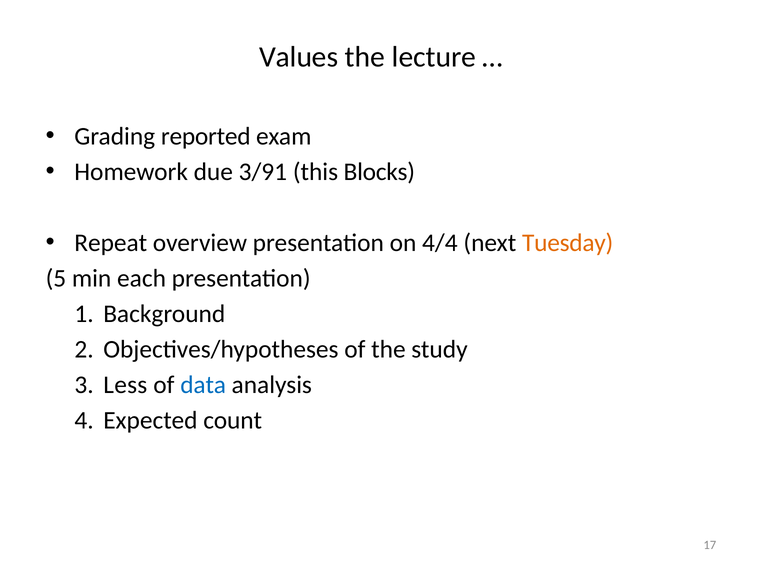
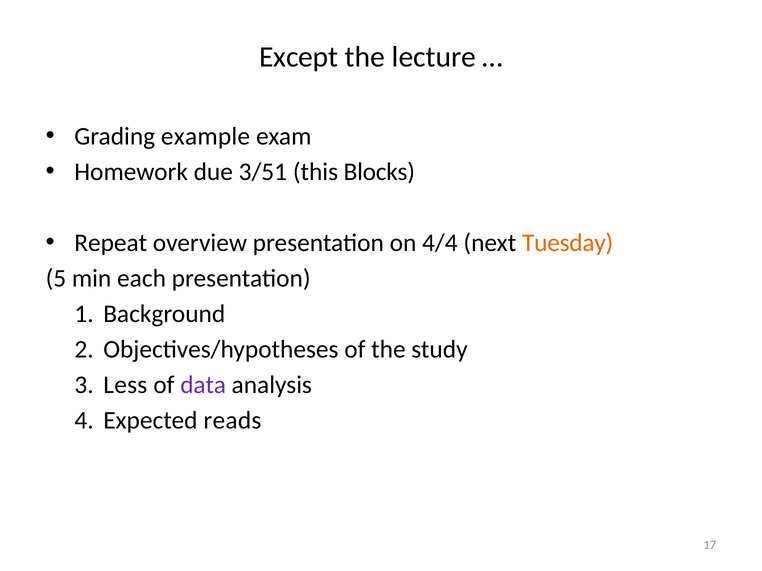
Values: Values -> Except (299, 57)
reported: reported -> example (206, 136)
3/91: 3/91 -> 3/51 (263, 172)
data colour: blue -> purple (203, 385)
count: count -> reads (232, 421)
